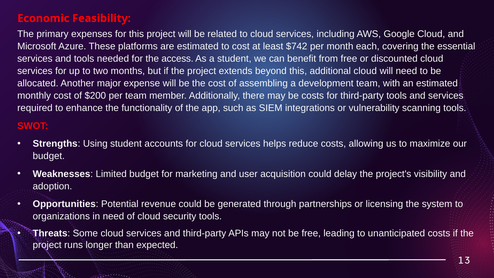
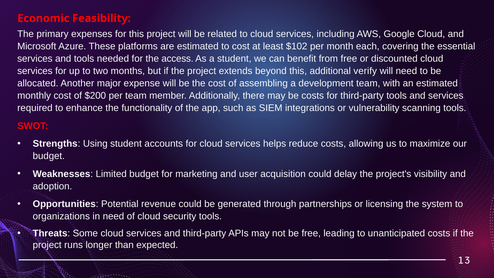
$742: $742 -> $102 (297, 46)
additional cloud: cloud -> verify (365, 71)
